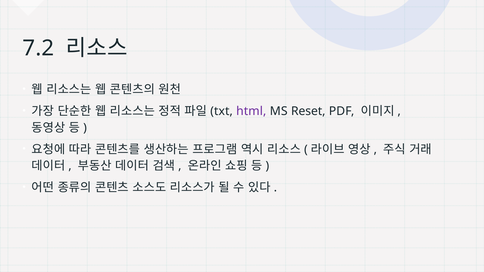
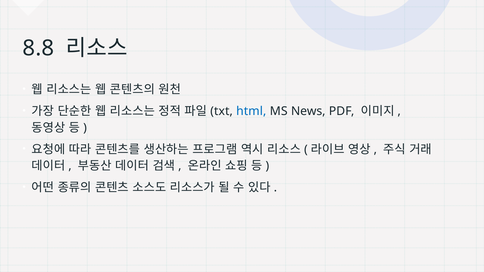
7.2: 7.2 -> 8.8 (38, 48)
html colour: purple -> blue (251, 111)
Reset: Reset -> News (308, 111)
